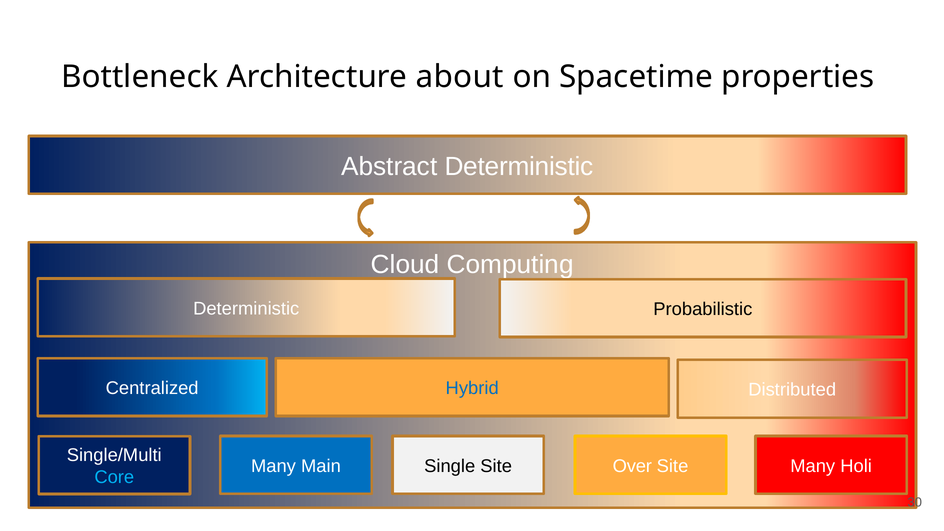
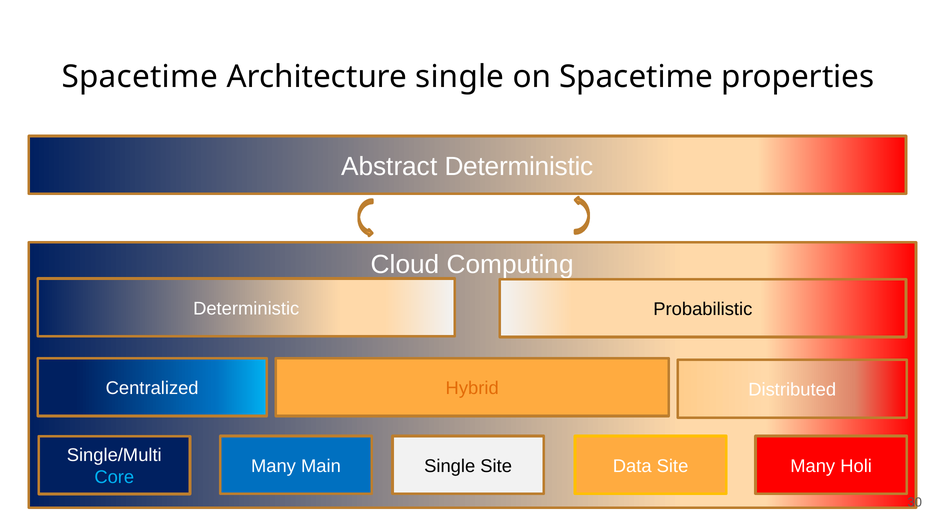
Bottleneck: Bottleneck -> Spacetime (140, 77)
Architecture about: about -> single (460, 77)
Hybrid colour: blue -> orange (472, 388)
Over: Over -> Data (632, 466)
